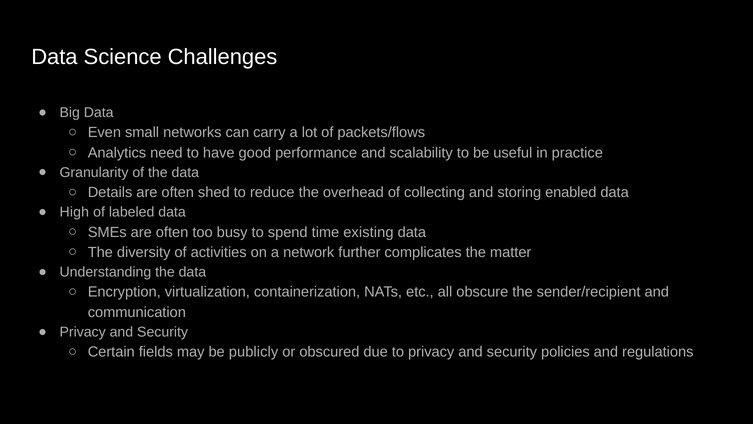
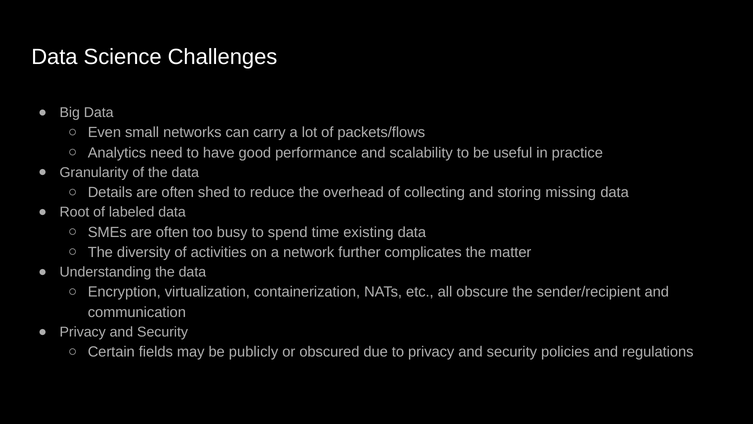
enabled: enabled -> missing (571, 192)
High: High -> Root (74, 212)
